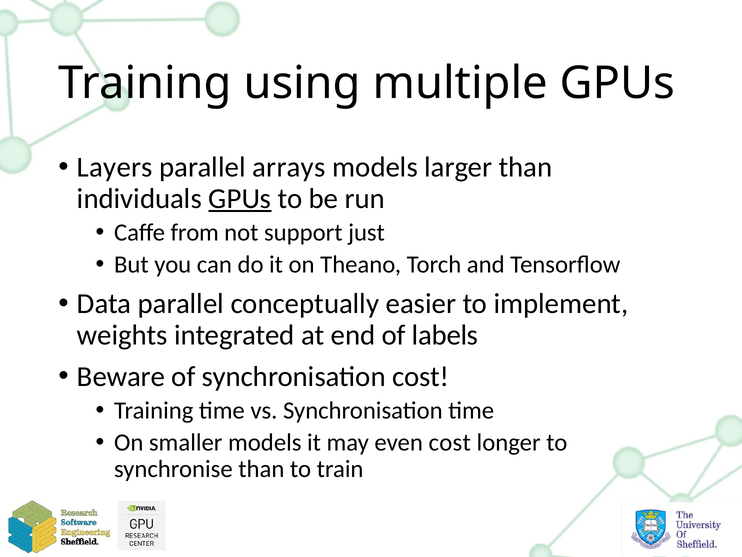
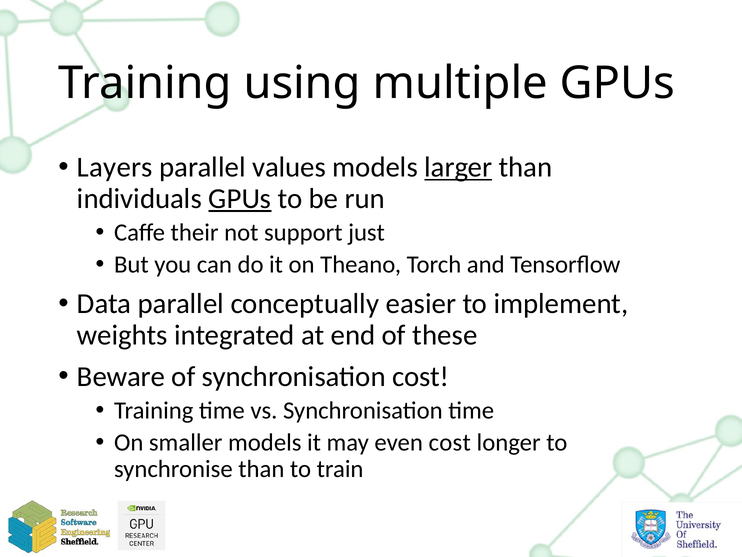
arrays: arrays -> values (289, 167)
larger underline: none -> present (458, 167)
from: from -> their (195, 233)
labels: labels -> these (445, 335)
